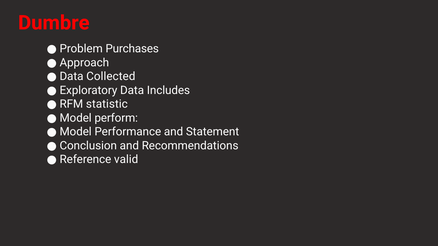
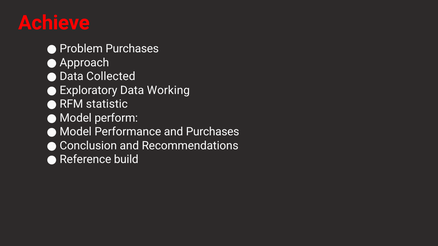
Dumbre: Dumbre -> Achieve (54, 23)
Includes: Includes -> Working (168, 90)
and Statement: Statement -> Purchases (213, 132)
valid: valid -> build (126, 160)
